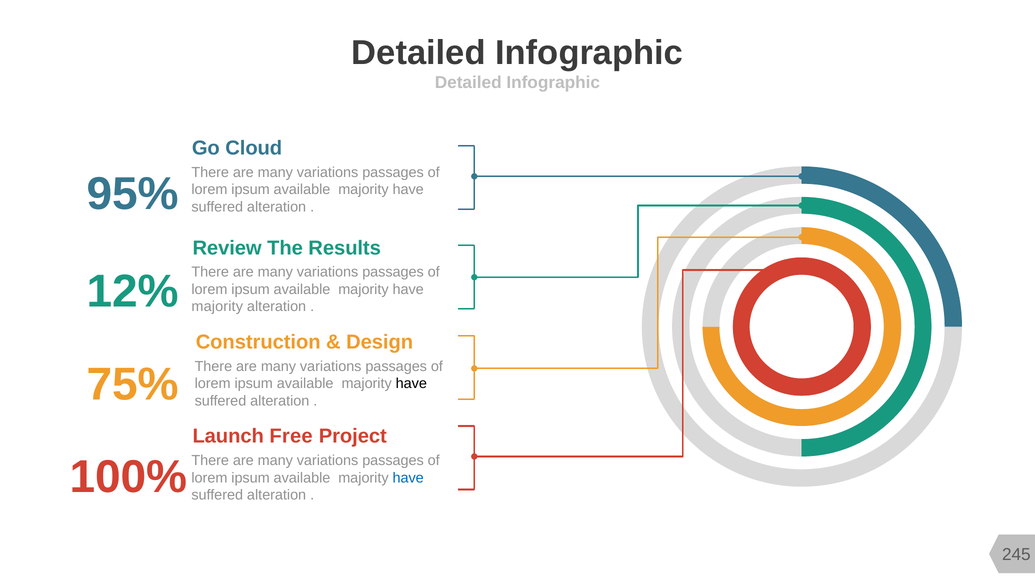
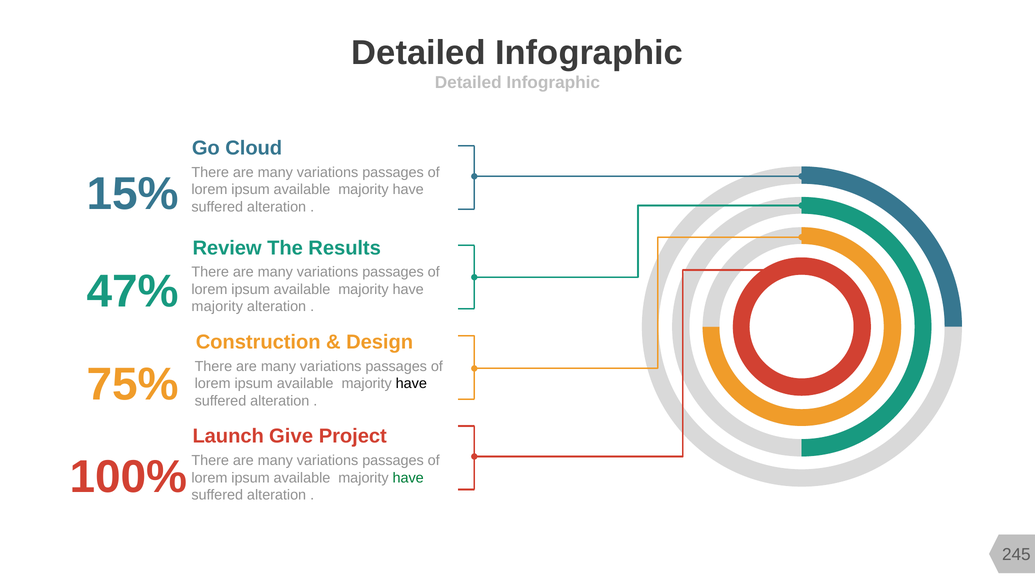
95%: 95% -> 15% (133, 194)
12%: 12% -> 47% (133, 292)
Free: Free -> Give (291, 437)
have colour: blue -> green (408, 478)
